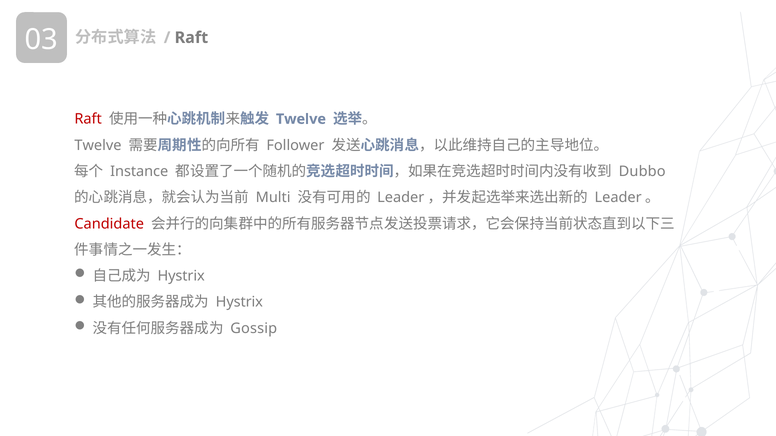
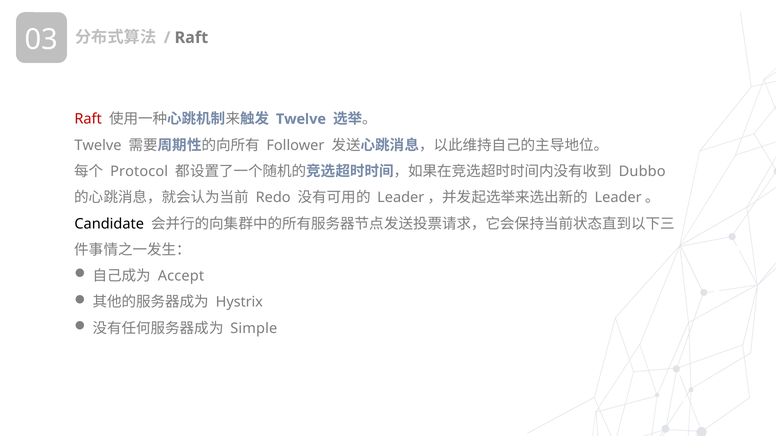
Instance: Instance -> Protocol (139, 172)
Multi: Multi -> Redo (273, 198)
Candidate colour: red -> black (109, 224)
Hystrix: Hystrix -> Accept (181, 276)
Gossip: Gossip -> Simple (254, 329)
